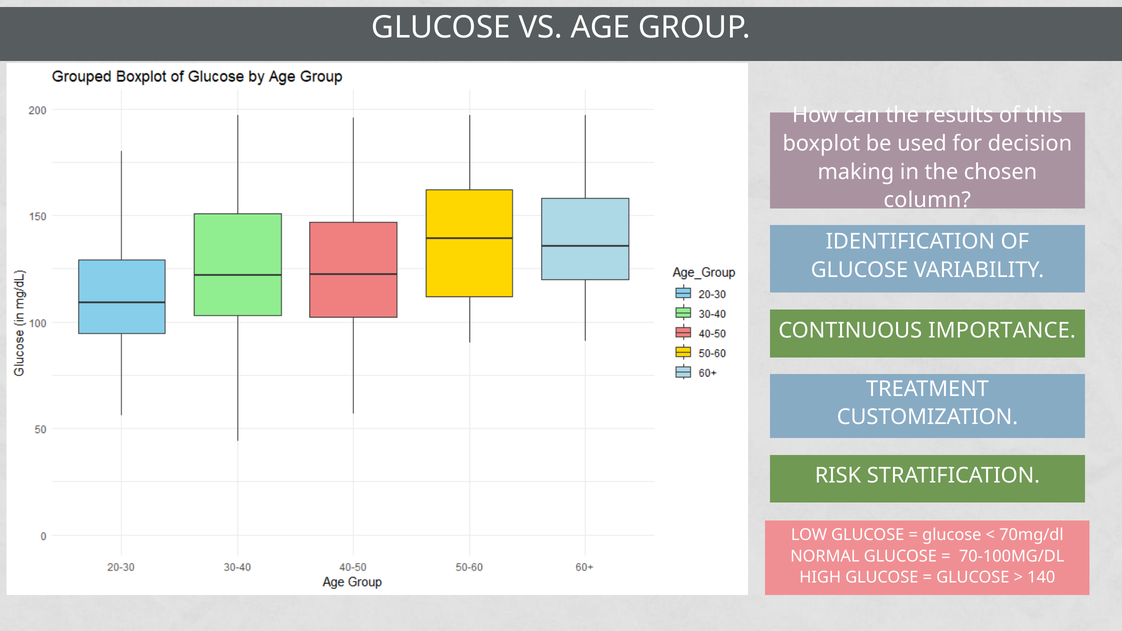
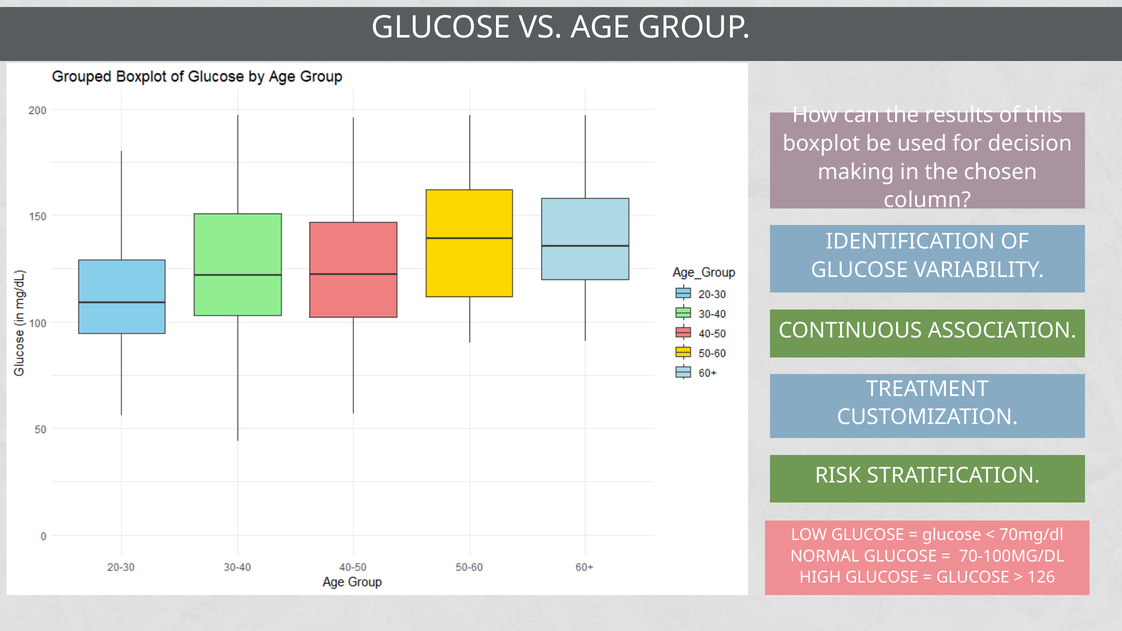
IMPORTANCE: IMPORTANCE -> ASSOCIATION (1002, 331)
140: 140 -> 126 (1041, 578)
